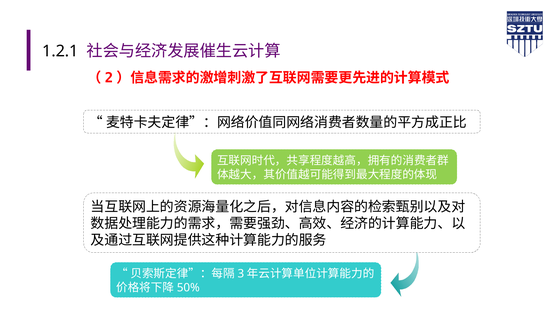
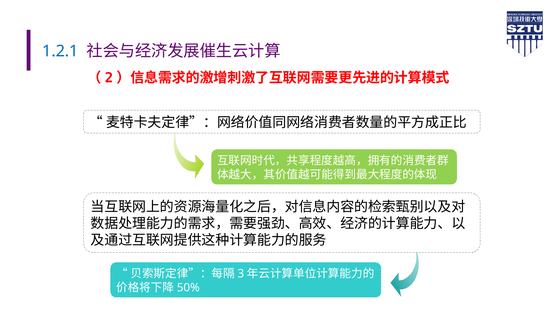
1.2.1 colour: black -> blue (60, 51)
